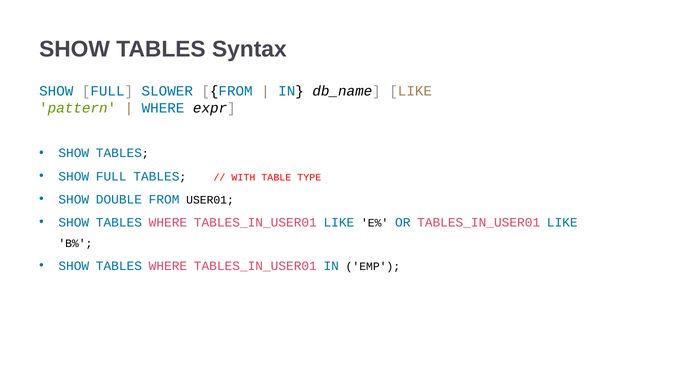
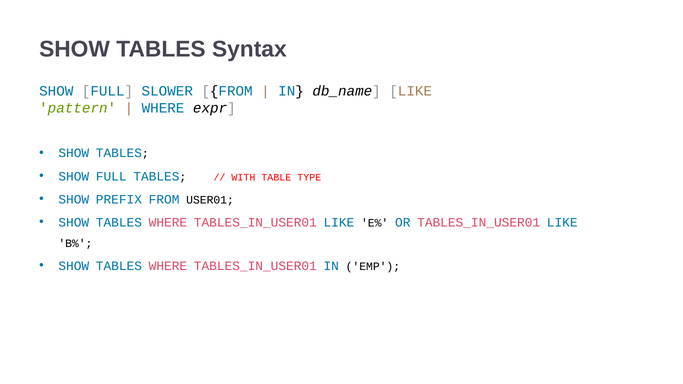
DOUBLE: DOUBLE -> PREFIX (119, 199)
